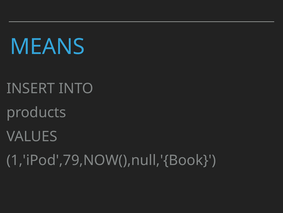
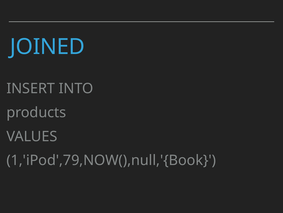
MEANS: MEANS -> JOINED (47, 47)
